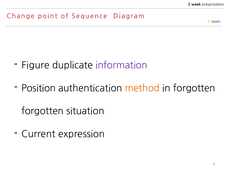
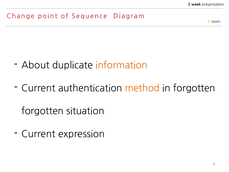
Figure: Figure -> About (35, 65)
information colour: purple -> orange (121, 65)
Position: Position -> Current (38, 88)
